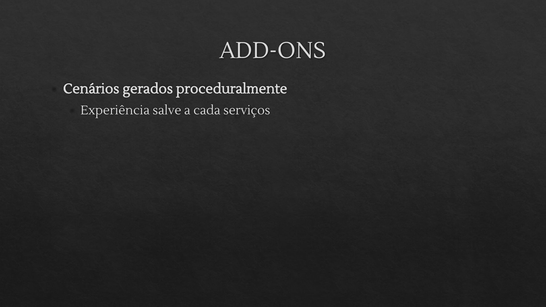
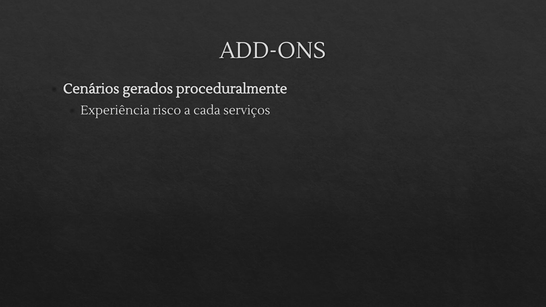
salve: salve -> risco (167, 110)
